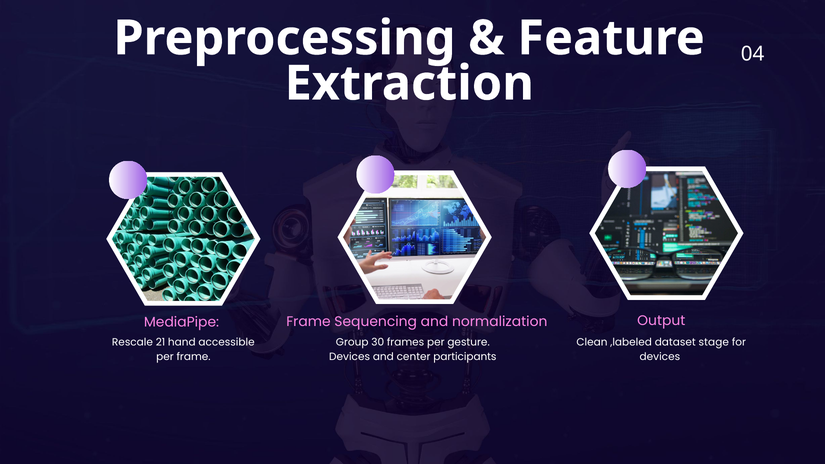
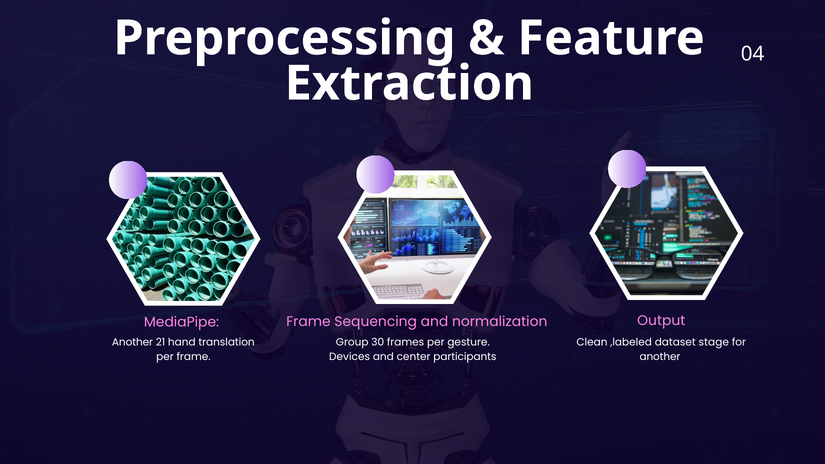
Rescale: Rescale -> Another (132, 342)
accessible: accessible -> translation (227, 342)
devices: devices -> another (660, 357)
